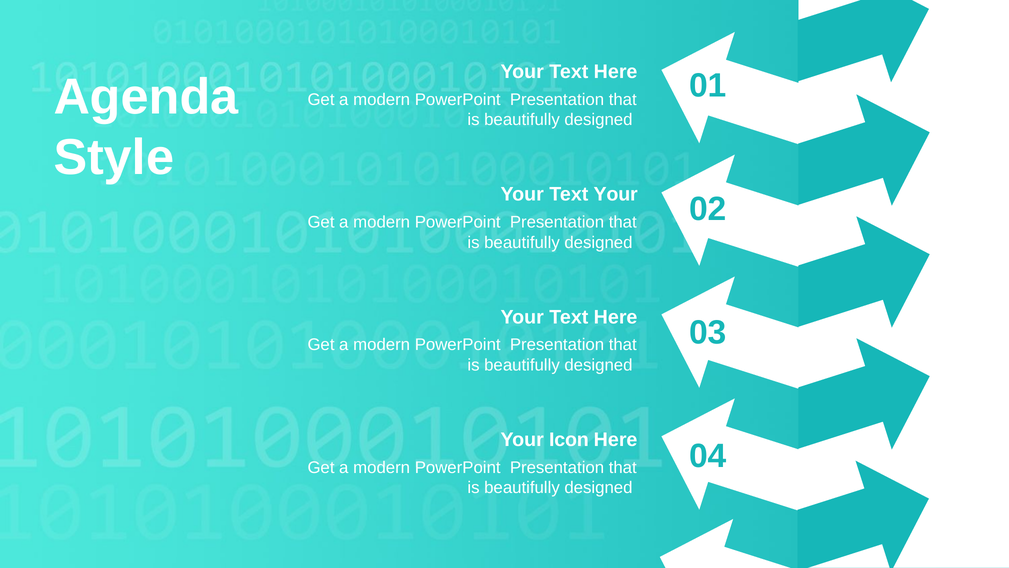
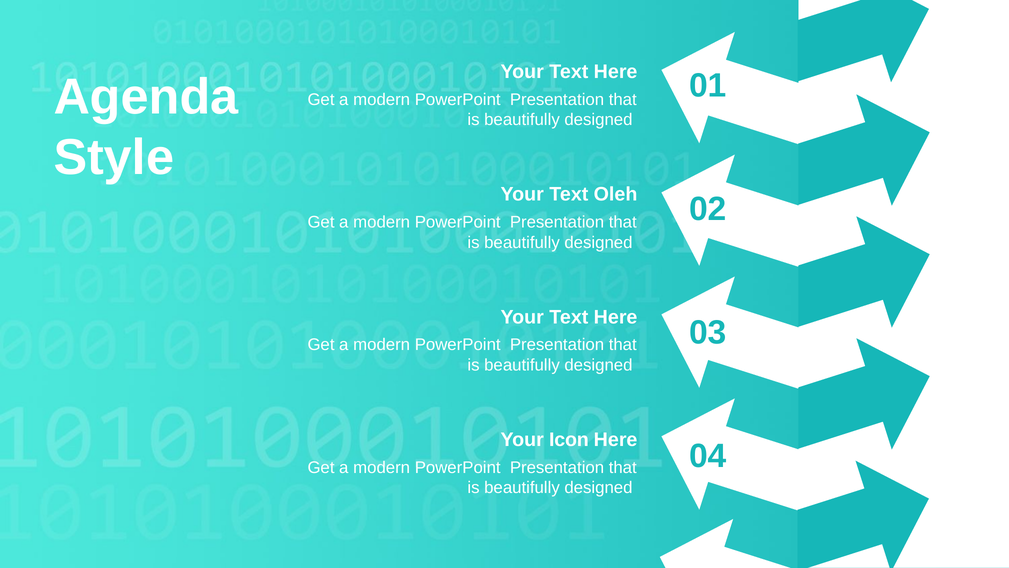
Text Your: Your -> Oleh (616, 194)
